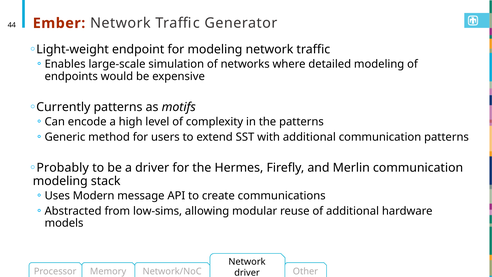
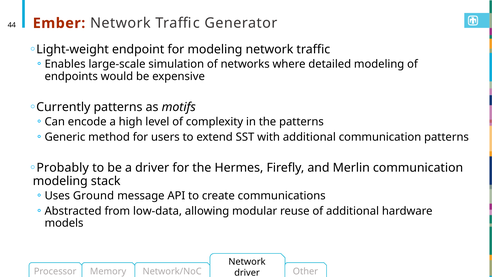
Modern: Modern -> Ground (94, 196)
low-sims: low-sims -> low-data (157, 211)
